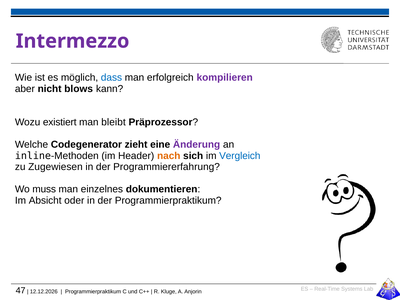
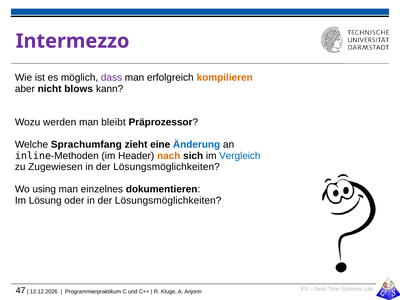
dass colour: blue -> purple (111, 78)
kompilieren colour: purple -> orange (225, 78)
existiert: existiert -> werden (60, 122)
Codegenerator: Codegenerator -> Sprachumfang (86, 145)
Änderung colour: purple -> blue (197, 145)
Programmiererfahrung: Programmiererfahrung -> Lösungsmöglichkeiten (166, 167)
muss: muss -> using (44, 189)
Absicht: Absicht -> Lösung (45, 200)
oder in der Programmierpraktikum: Programmierpraktikum -> Lösungsmöglichkeiten (168, 200)
